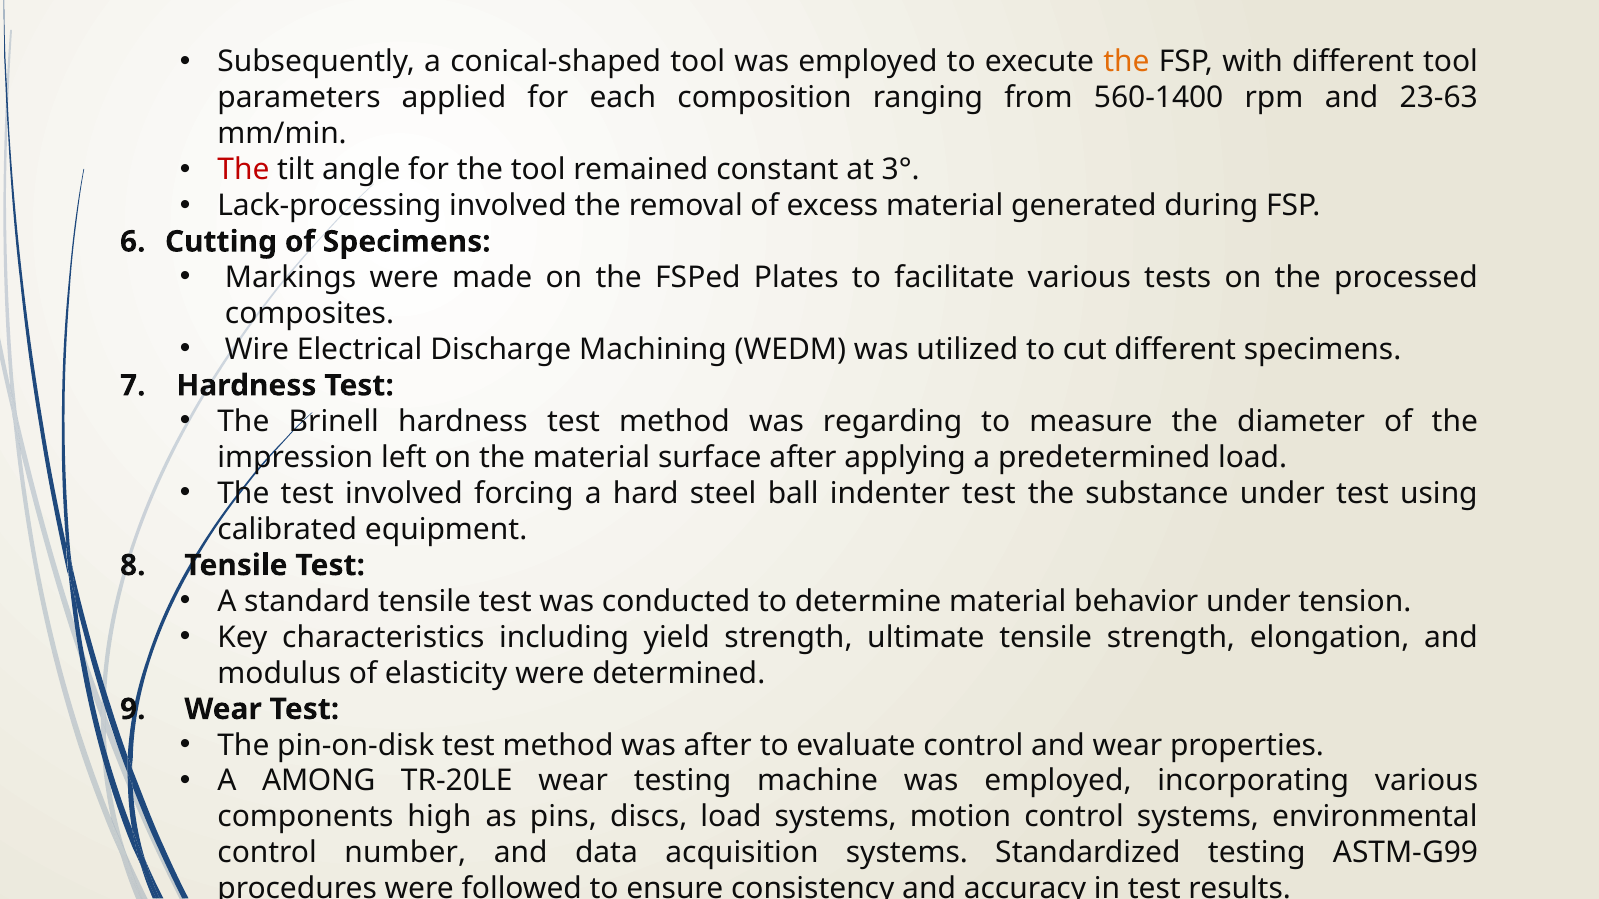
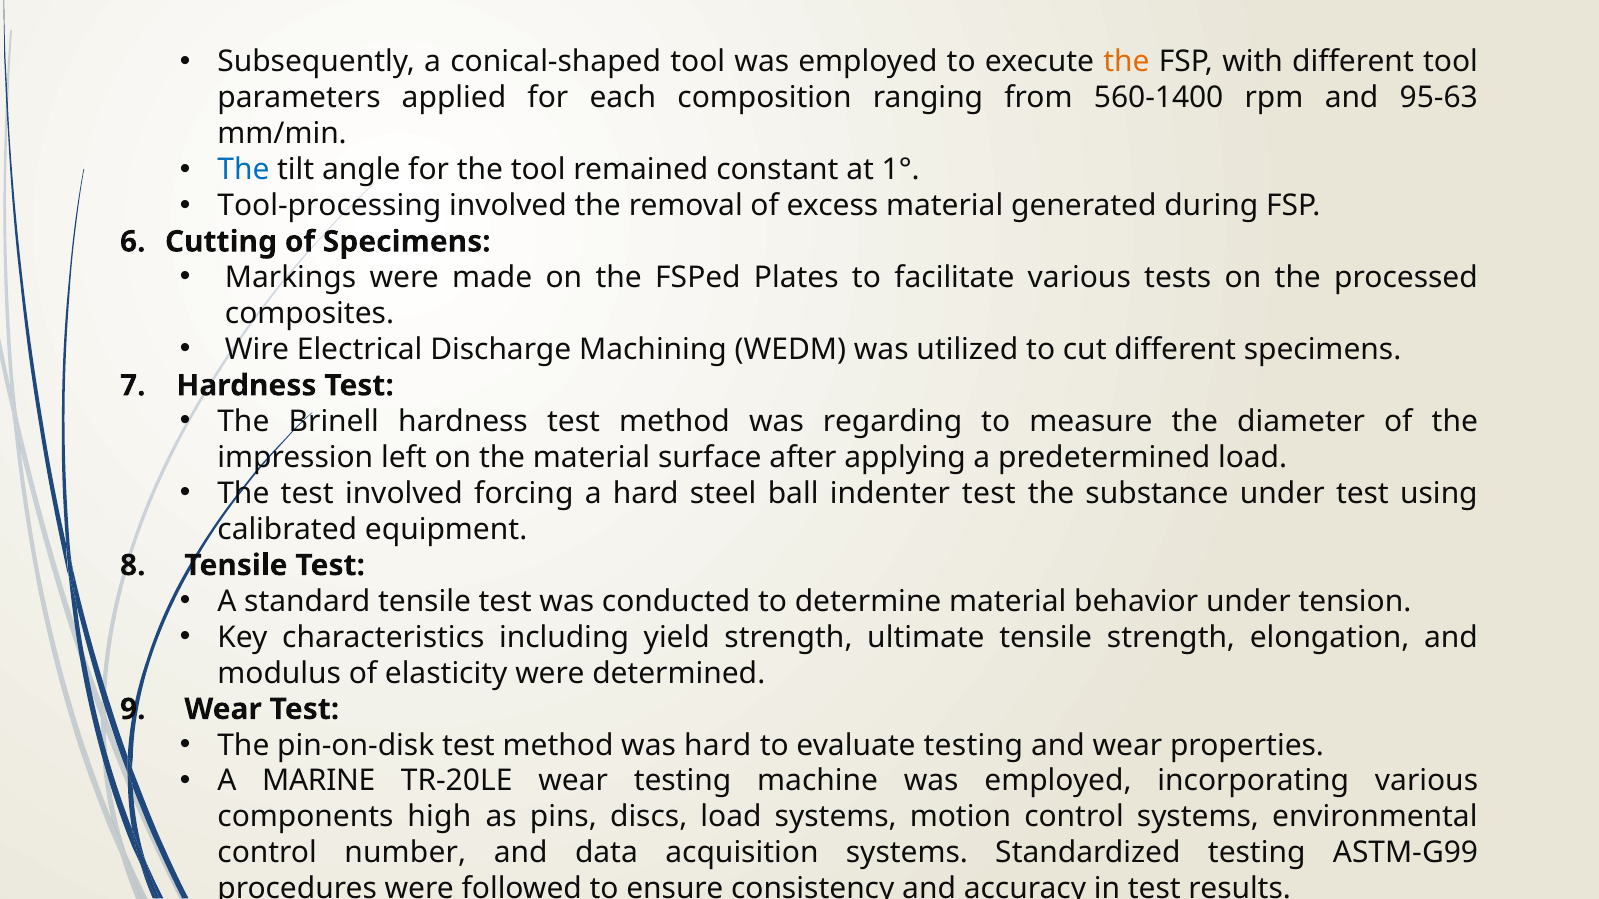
23-63: 23-63 -> 95-63 (1439, 98)
The colour: red -> blue (243, 170)
3°: 3° -> 1° (901, 170)
Lack-processing: Lack-processing -> Tool-processing (329, 206)
was after: after -> hard (718, 745)
evaluate control: control -> testing (973, 745)
AMONG: AMONG -> MARINE (319, 781)
